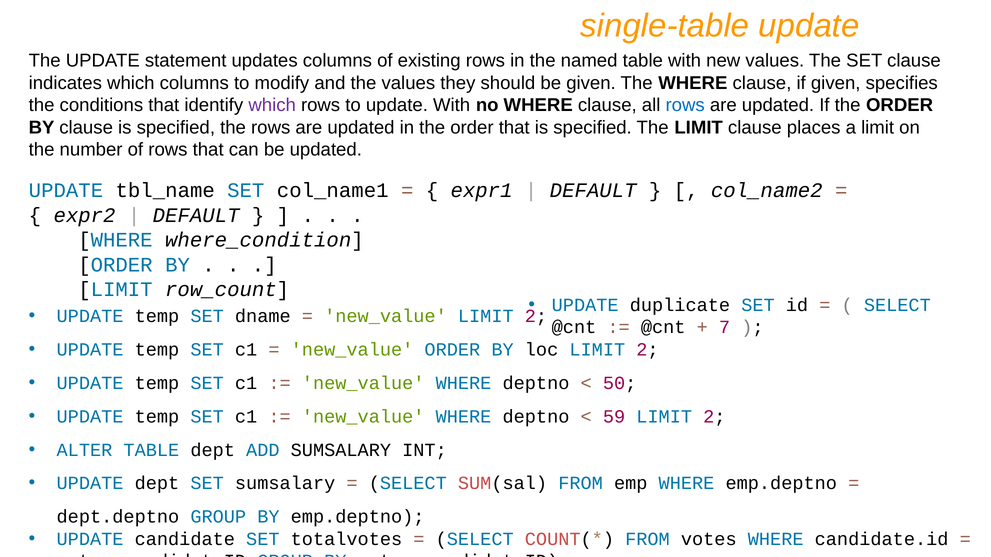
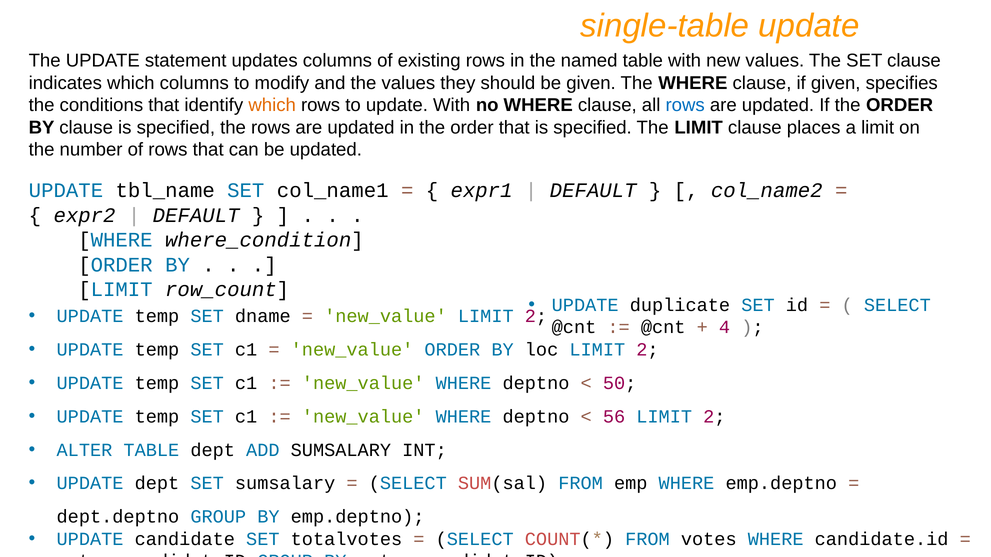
which colour: purple -> orange (272, 105)
7: 7 -> 4 (725, 328)
59: 59 -> 56 (614, 417)
